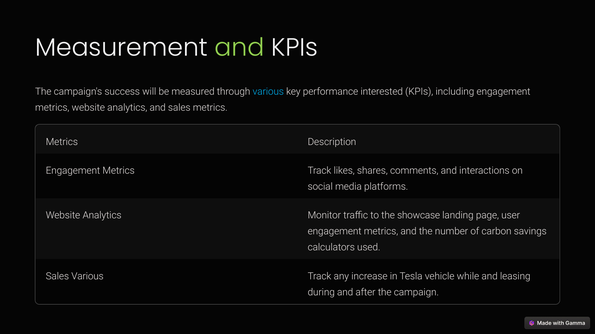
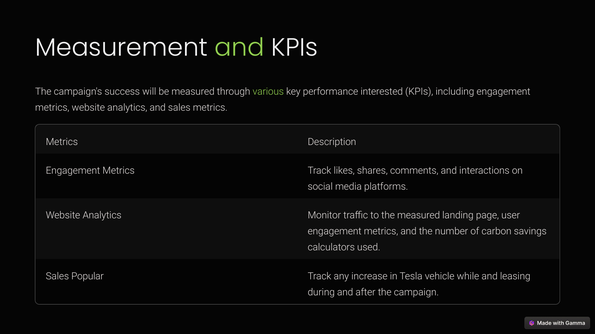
various colour: light blue -> light green (268, 92)
the showcase: showcase -> measured (419, 216)
Sales Various: Various -> Popular (88, 277)
